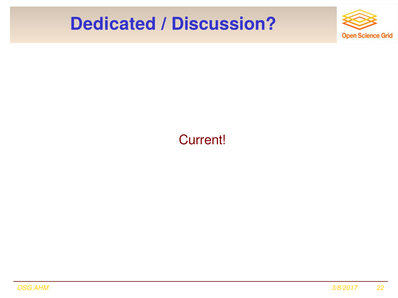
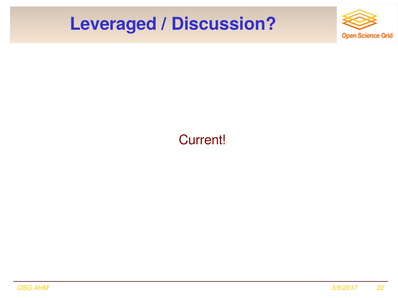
Dedicated: Dedicated -> Leveraged (113, 24)
